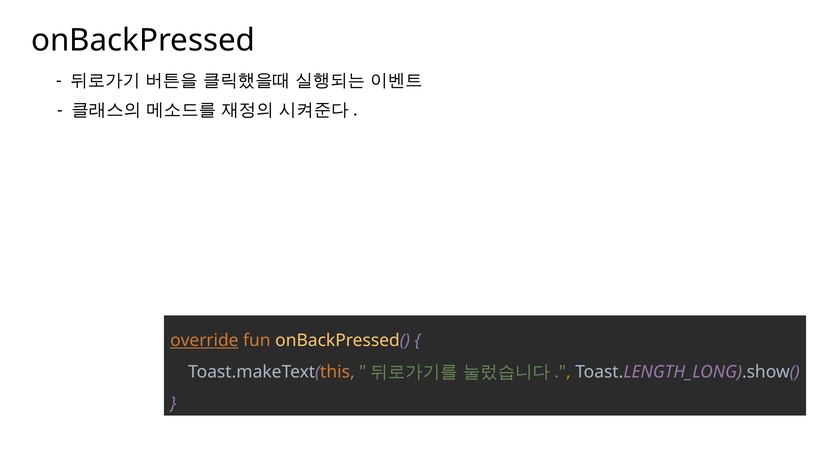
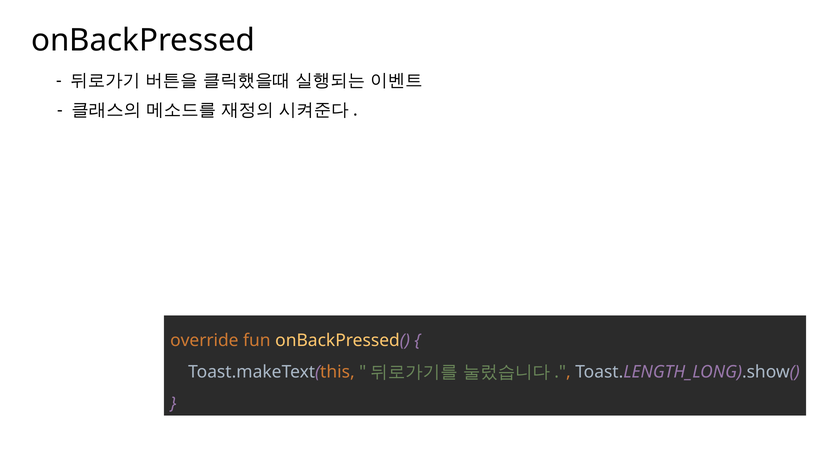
override underline: present -> none (204, 341)
